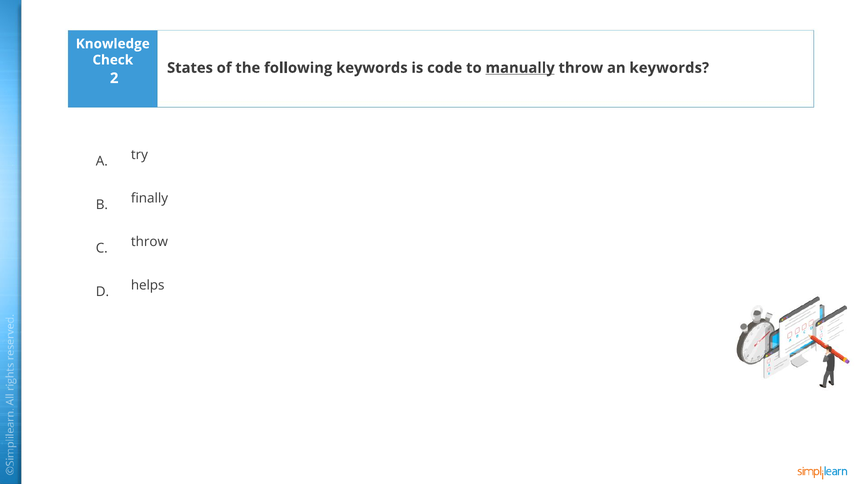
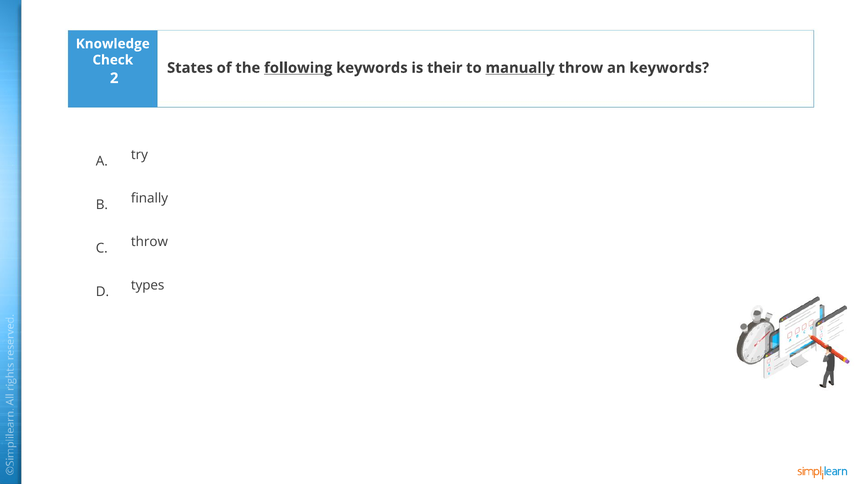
following underline: none -> present (298, 68)
code: code -> their (445, 68)
helps: helps -> types (148, 285)
